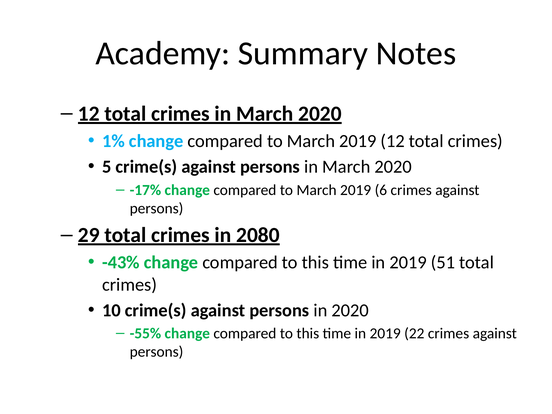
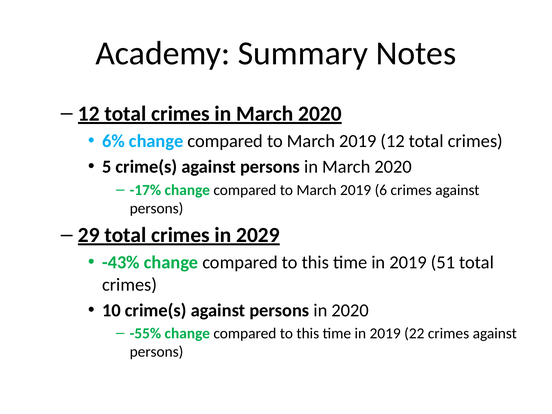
1%: 1% -> 6% (113, 141)
2080: 2080 -> 2029 (258, 235)
